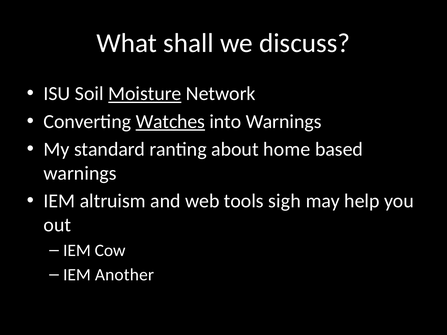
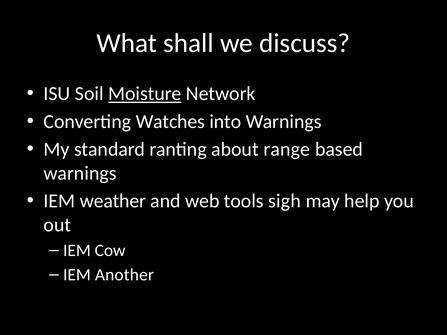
Watches underline: present -> none (170, 122)
home: home -> range (287, 149)
altruism: altruism -> weather (113, 201)
